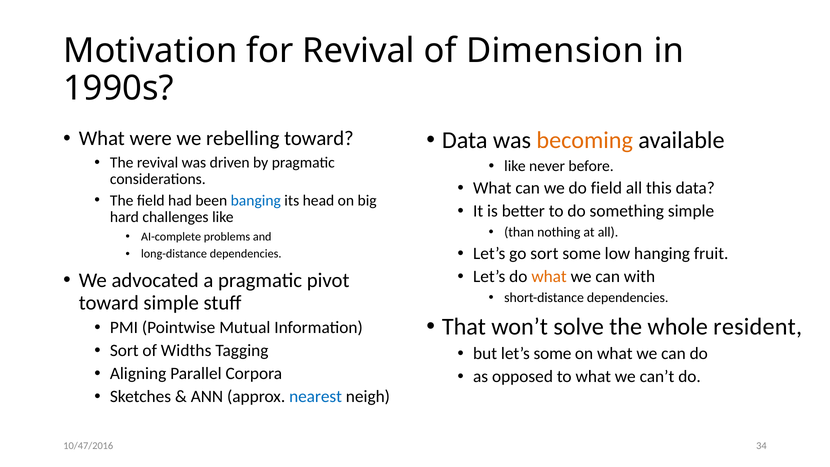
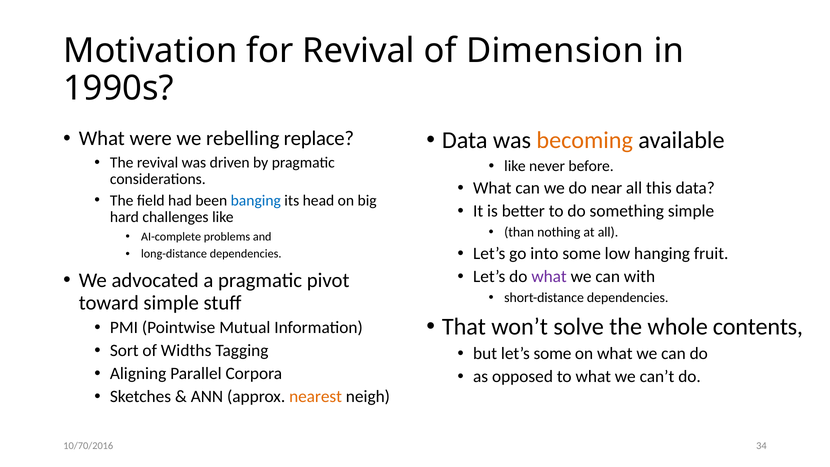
rebelling toward: toward -> replace (319, 138)
do field: field -> near (607, 188)
go sort: sort -> into (544, 253)
what colour: orange -> purple (549, 276)
resident: resident -> contents (758, 327)
nearest colour: blue -> orange (316, 397)
10/47/2016: 10/47/2016 -> 10/70/2016 (88, 446)
